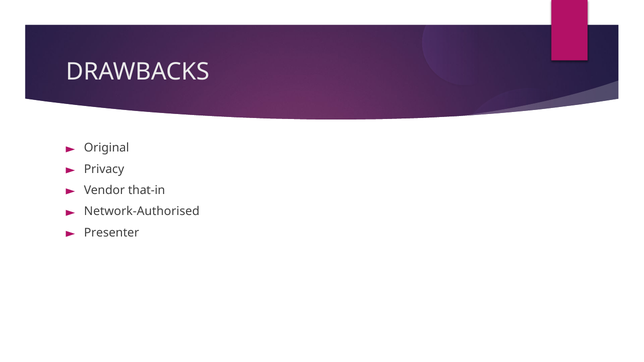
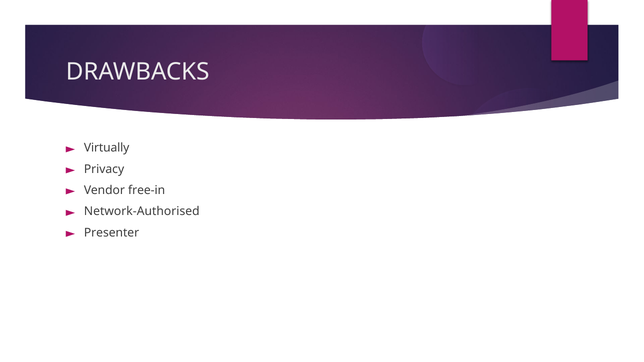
Original: Original -> Virtually (107, 148)
that-in: that-in -> free-in (147, 190)
